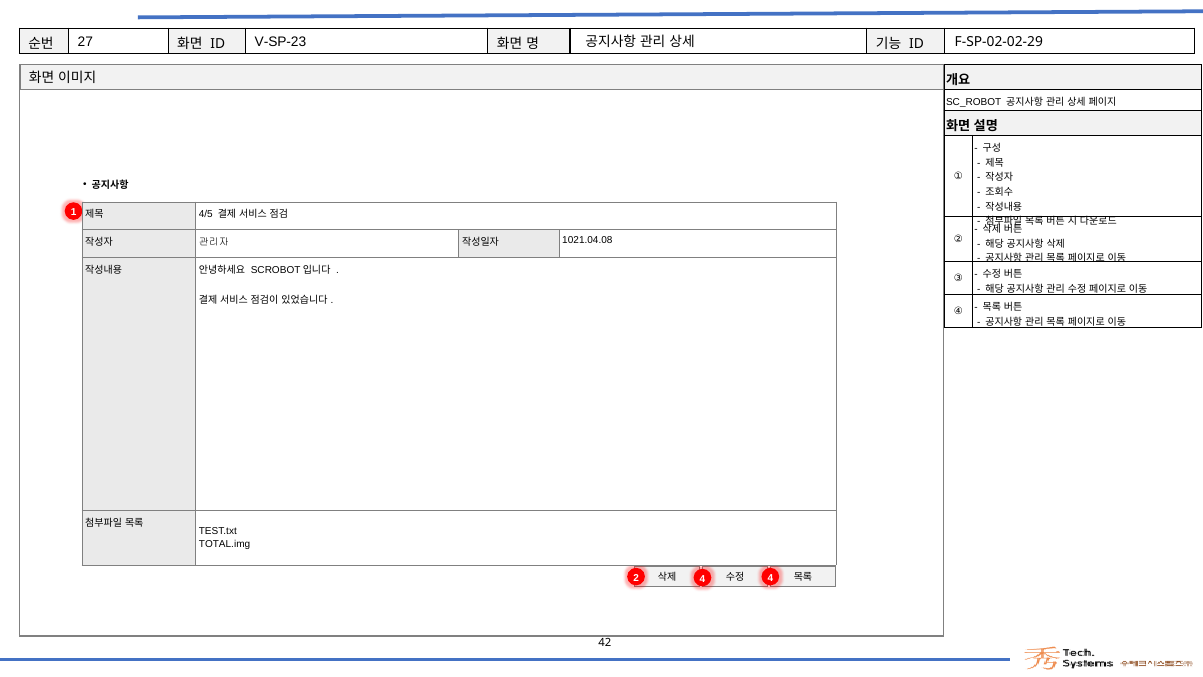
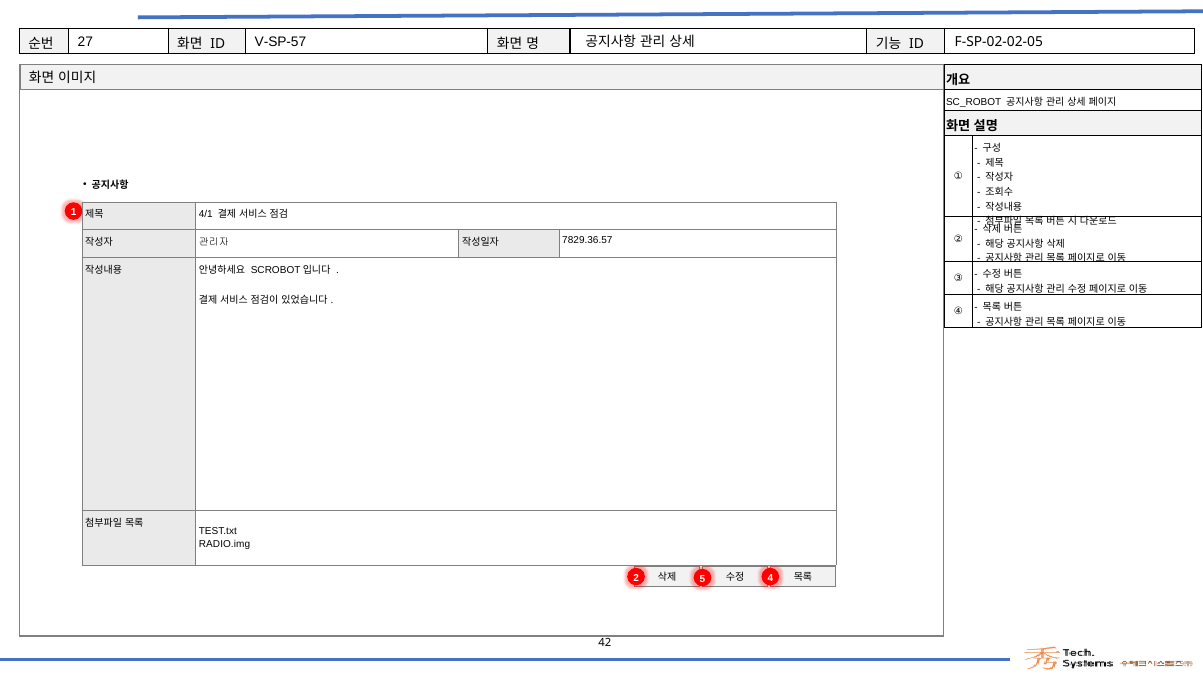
V-SP-23: V-SP-23 -> V-SP-57 (280, 42)
F-SP-02-02-29: F-SP-02-02-29 -> F-SP-02-02-05 (999, 42)
4/5: 4/5 -> 4/1 (206, 215)
1021.04.08: 1021.04.08 -> 7829.36.57 (587, 240)
TOTAL.img: TOTAL.img -> RADIO.img (225, 544)
2 4: 4 -> 5 (702, 579)
